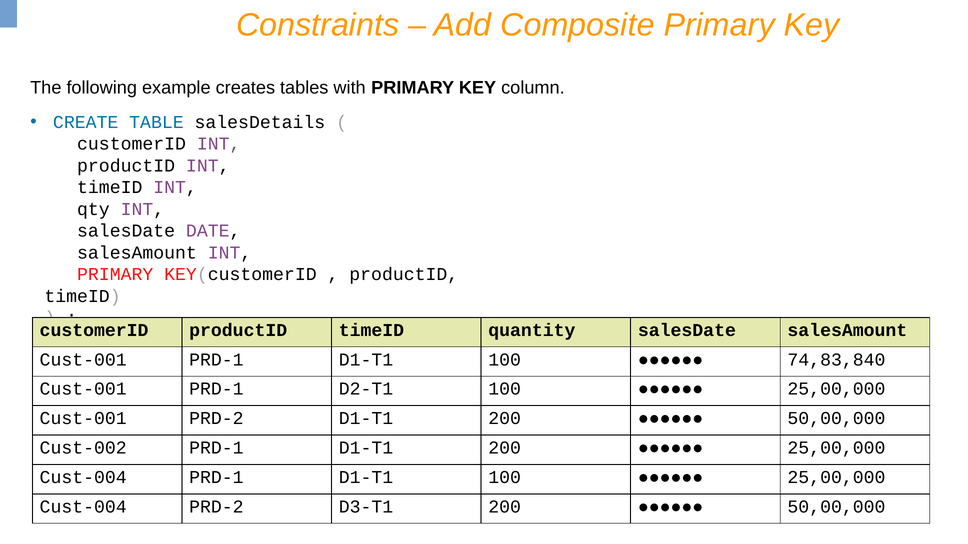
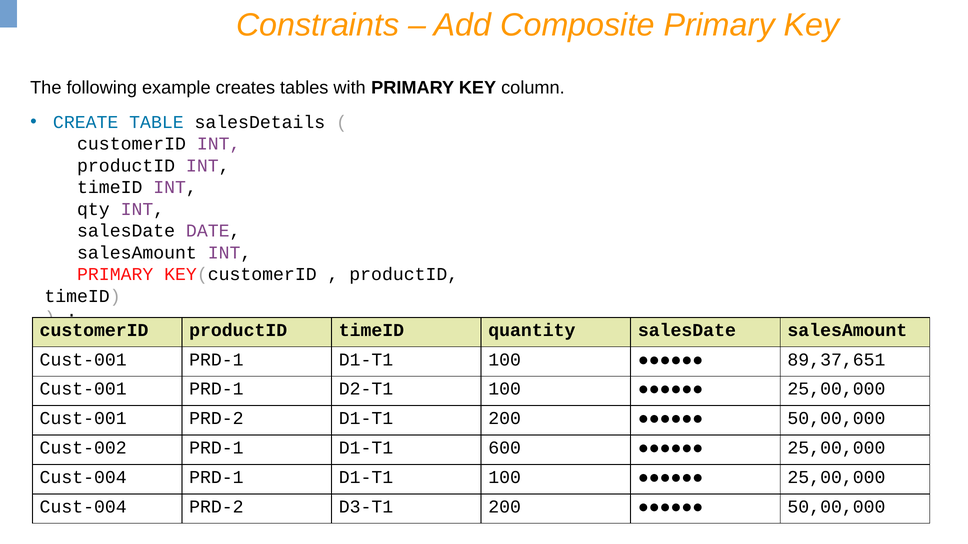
74,83,840: 74,83,840 -> 89,37,651 (836, 360)
PRD-1 D1-T1 200: 200 -> 600 (505, 448)
